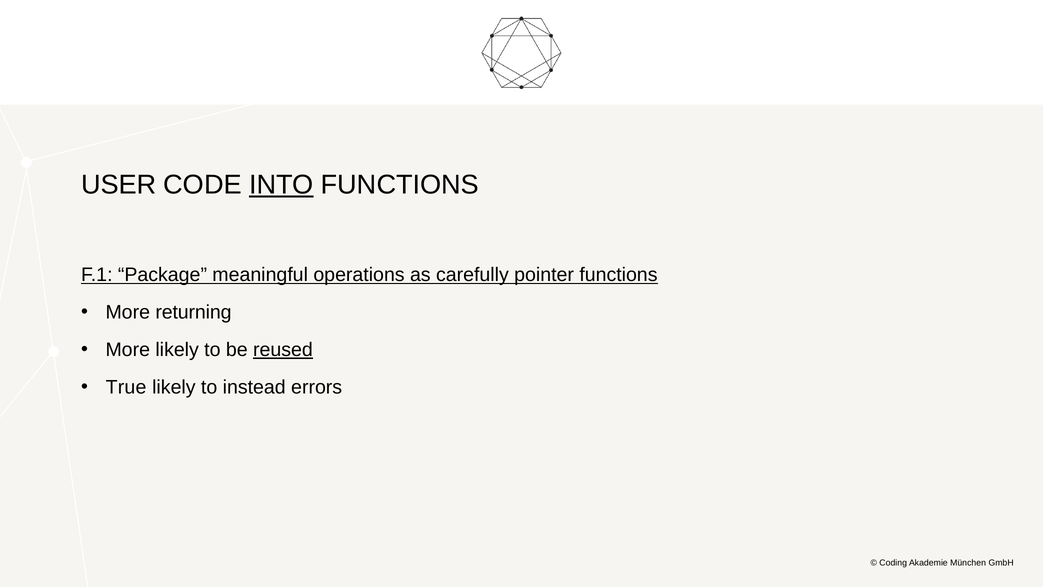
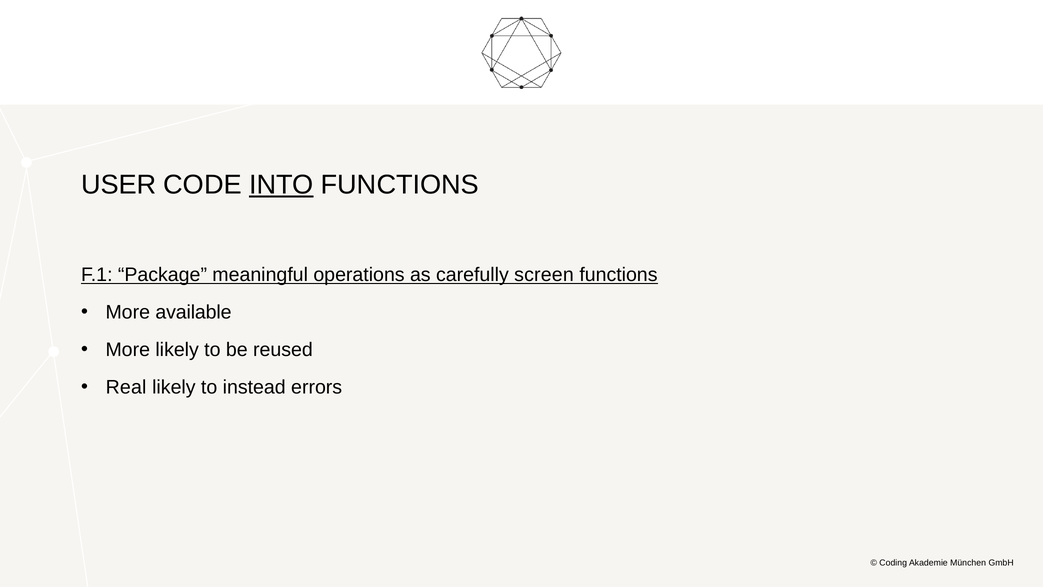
pointer: pointer -> screen (544, 275)
returning: returning -> available (193, 312)
reused underline: present -> none (283, 350)
True: True -> Real (126, 387)
